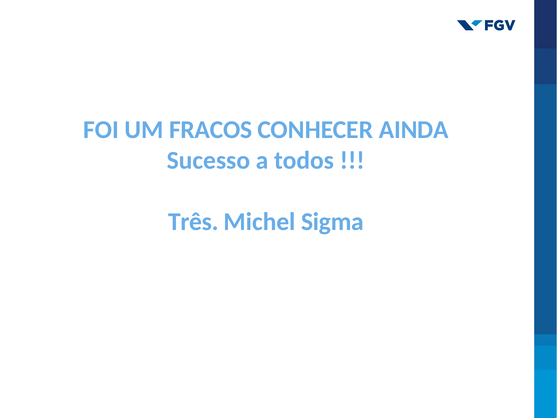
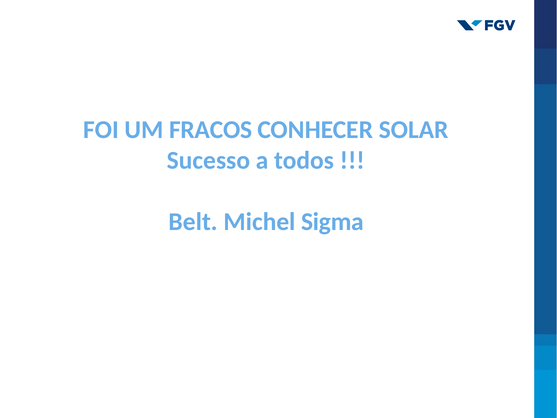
AINDA: AINDA -> SOLAR (414, 130)
Três: Três -> Belt (193, 222)
